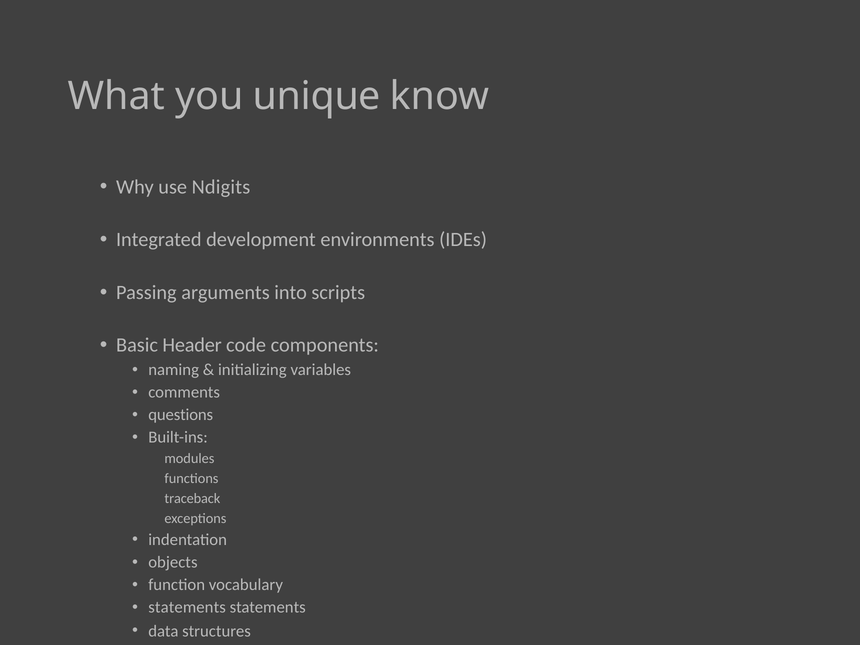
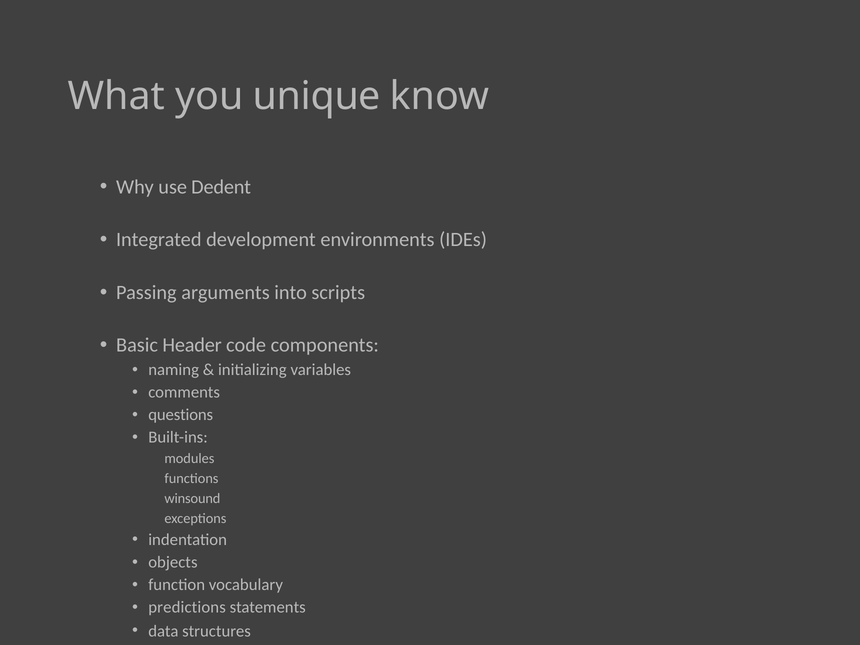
Ndigits: Ndigits -> Dedent (221, 187)
traceback: traceback -> winsound (192, 499)
statements: statements -> predictions (187, 607)
